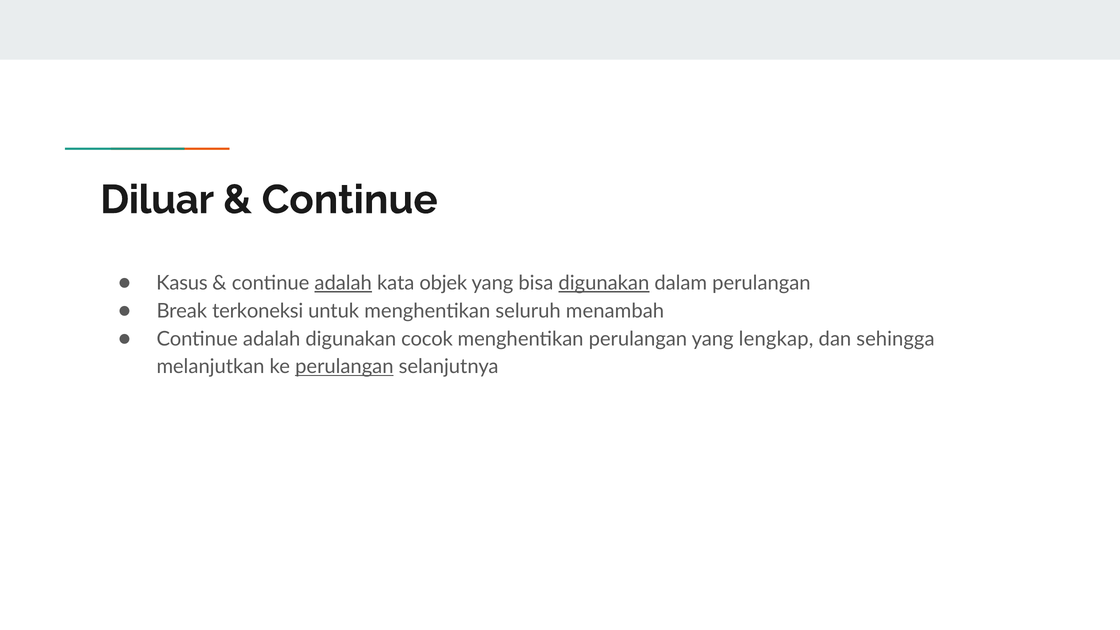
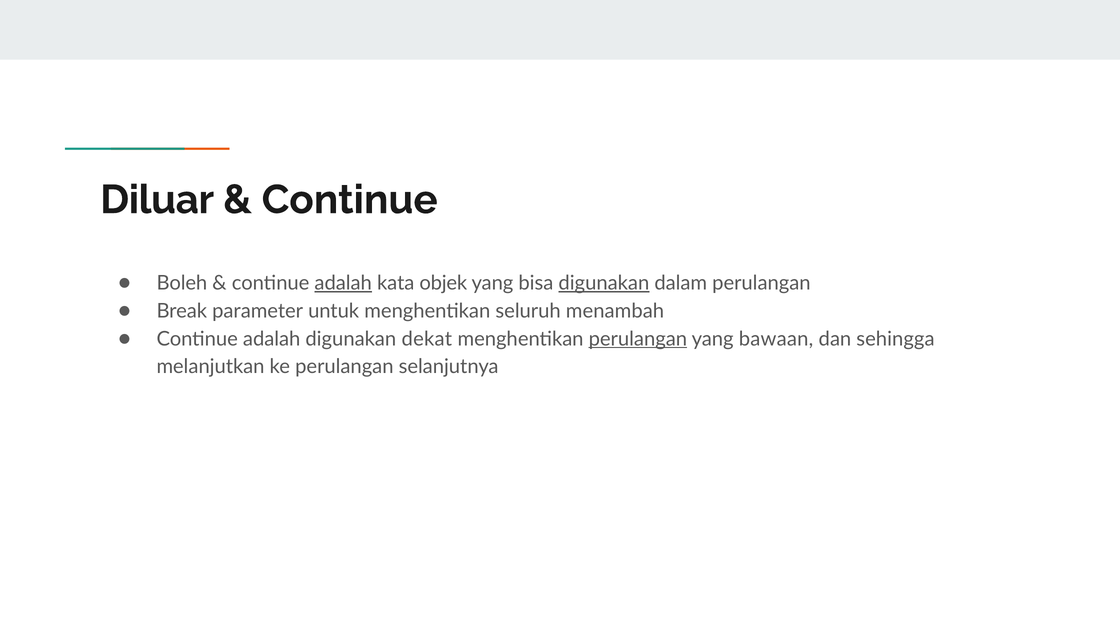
Kasus: Kasus -> Boleh (182, 283)
terkoneksi: terkoneksi -> parameter (258, 311)
cocok: cocok -> dekat (427, 339)
perulangan underline: none -> present (638, 339)
lengkap: lengkap -> bawaan (776, 339)
perulangan underline: present -> none (344, 367)
